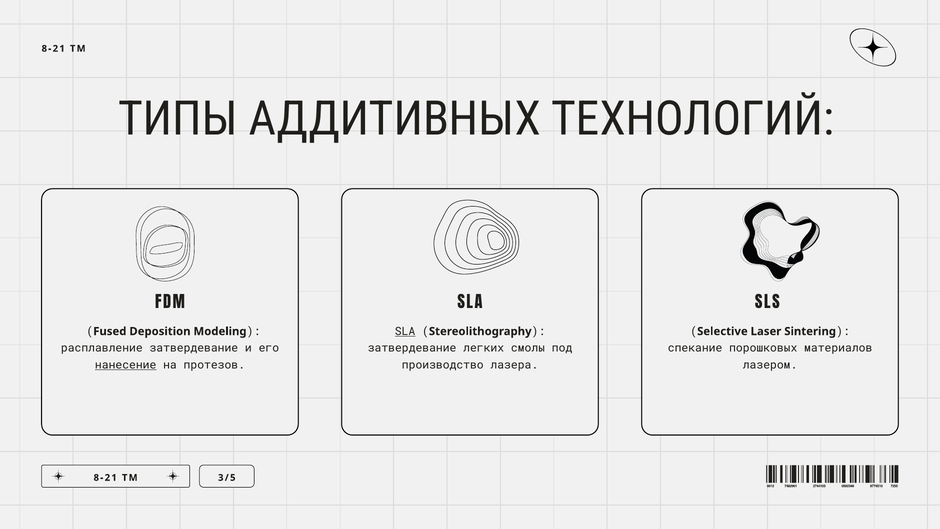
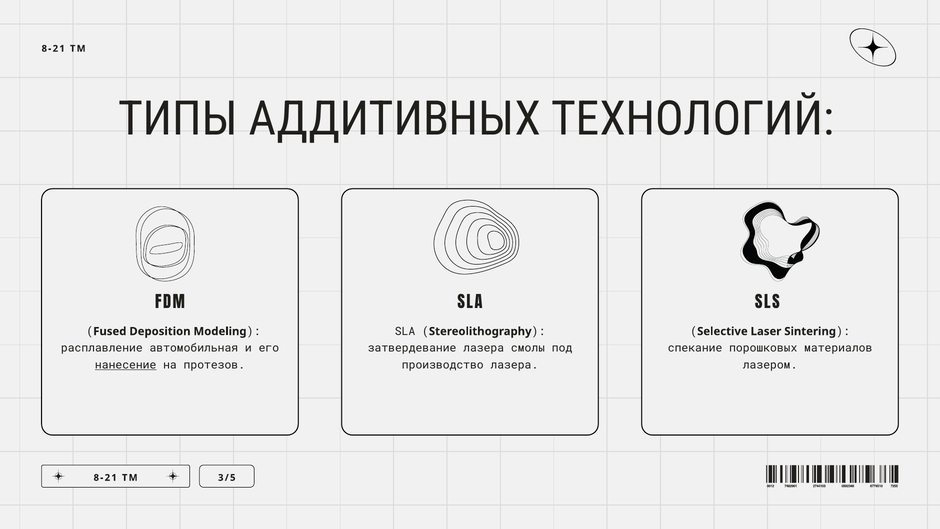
SLA underline: present -> none (405, 331)
расплавление затвердевание: затвердевание -> автомобильная (194, 348)
затвердевание легких: легких -> лазера (484, 348)
